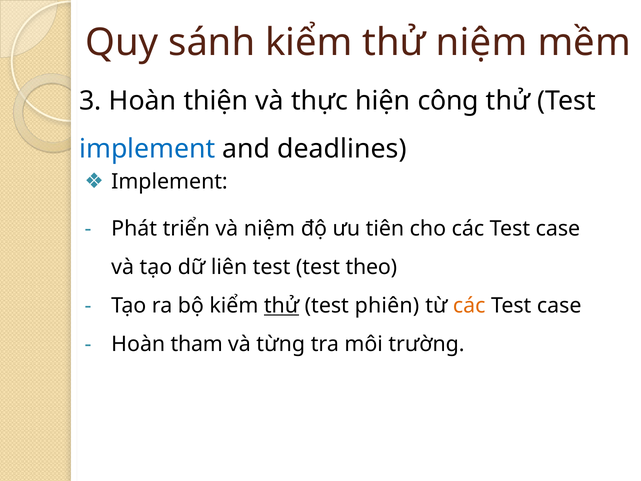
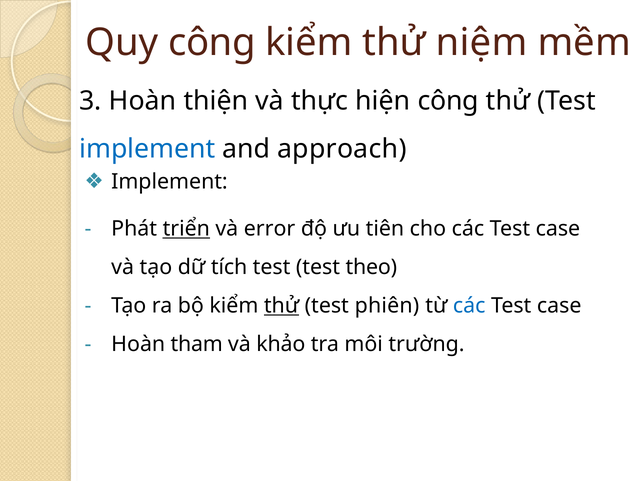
Quy sánh: sánh -> công (212, 43)
deadlines: deadlines -> approach (342, 149)
triển underline: none -> present (186, 229)
và niệm: niệm -> error (270, 229)
liên: liên -> tích (229, 267)
các colour: orange -> blue (469, 306)
từng: từng -> khảo (281, 344)
